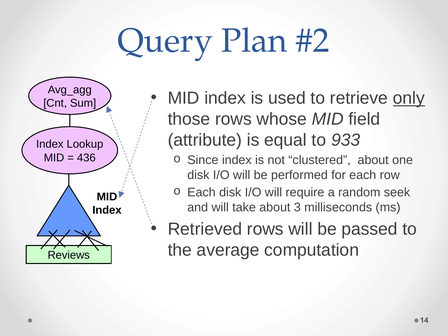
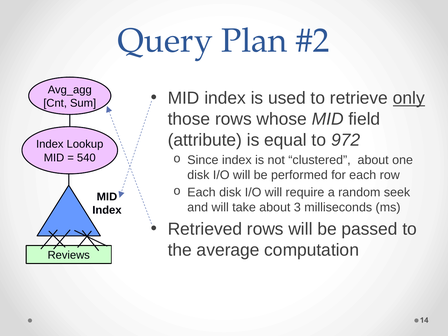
933: 933 -> 972 (346, 140)
436: 436 -> 540 (86, 158)
